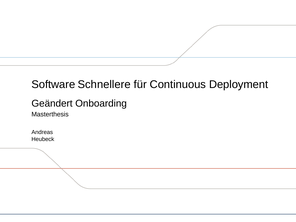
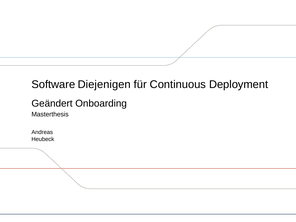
Schnellere: Schnellere -> Diejenigen (104, 84)
